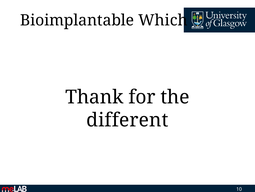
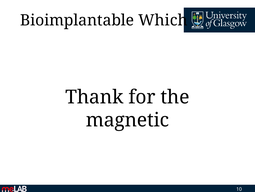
different: different -> magnetic (128, 120)
